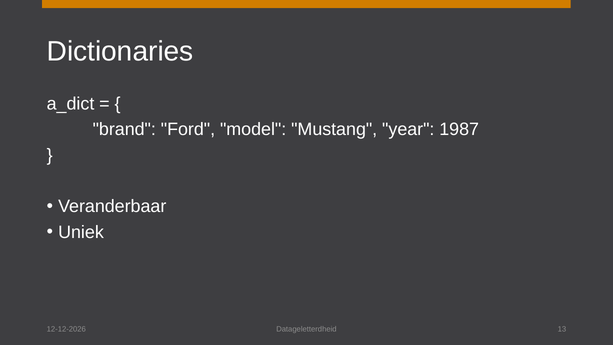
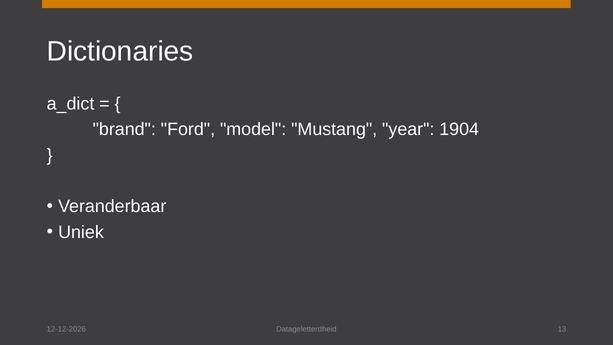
1987: 1987 -> 1904 (459, 129)
